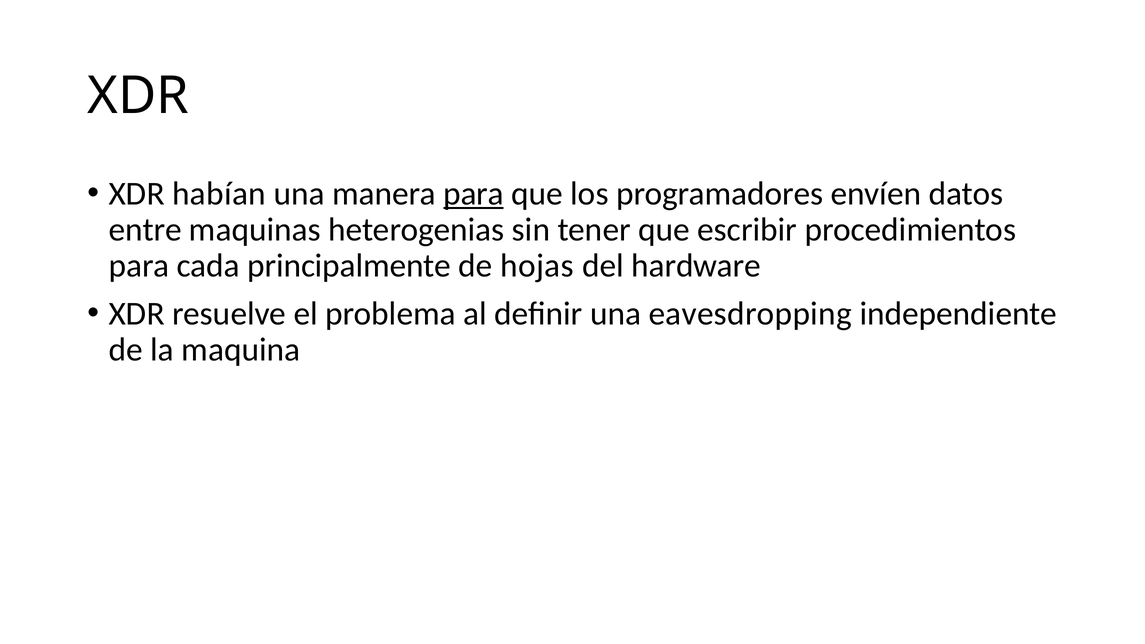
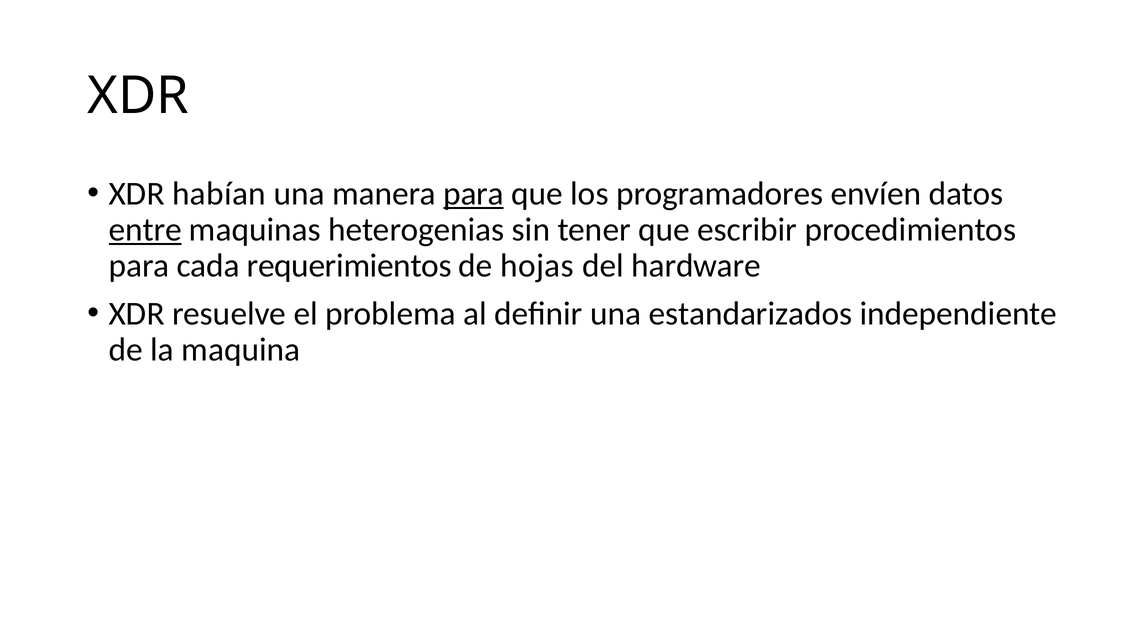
entre underline: none -> present (145, 230)
principalmente: principalmente -> requerimientos (349, 266)
eavesdropping: eavesdropping -> estandarizados (750, 314)
